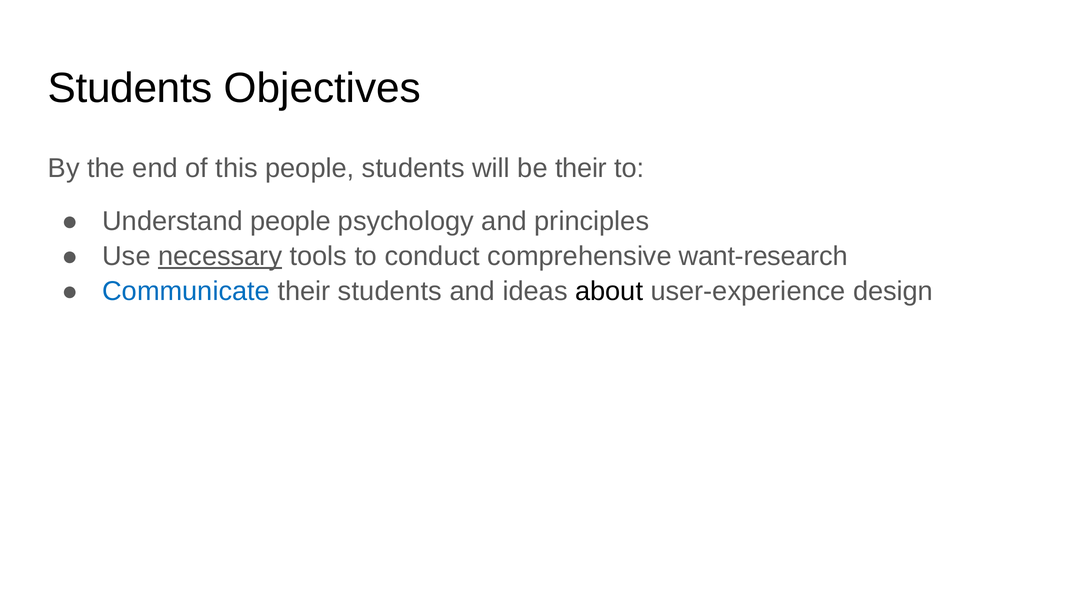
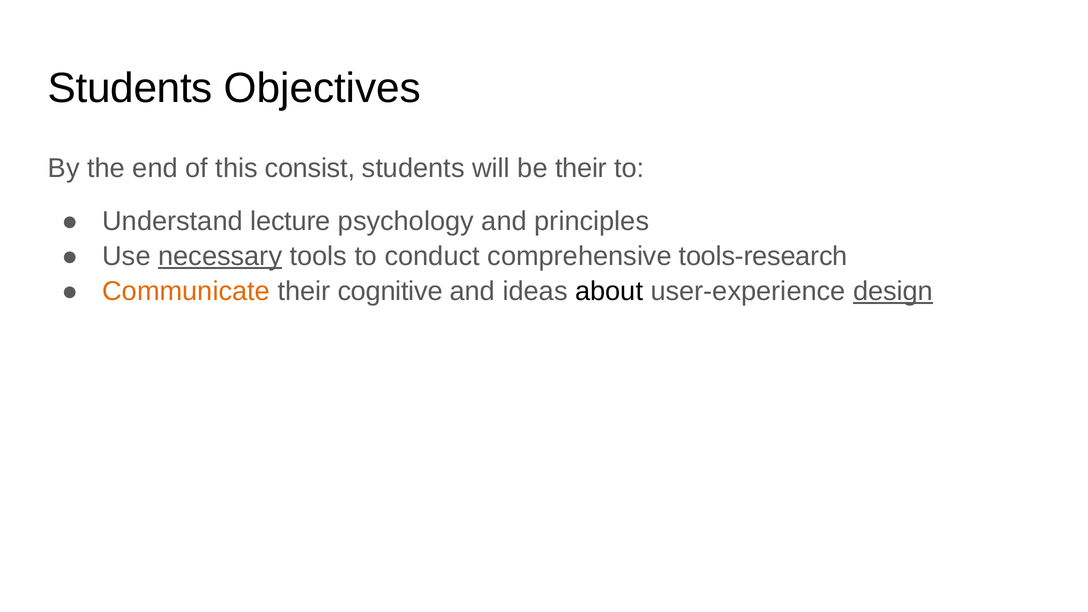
this people: people -> consist (310, 168)
Understand people: people -> lecture (290, 221)
want-research: want-research -> tools-research (763, 256)
Communicate colour: blue -> orange (186, 291)
their students: students -> cognitive (390, 291)
design underline: none -> present (893, 291)
